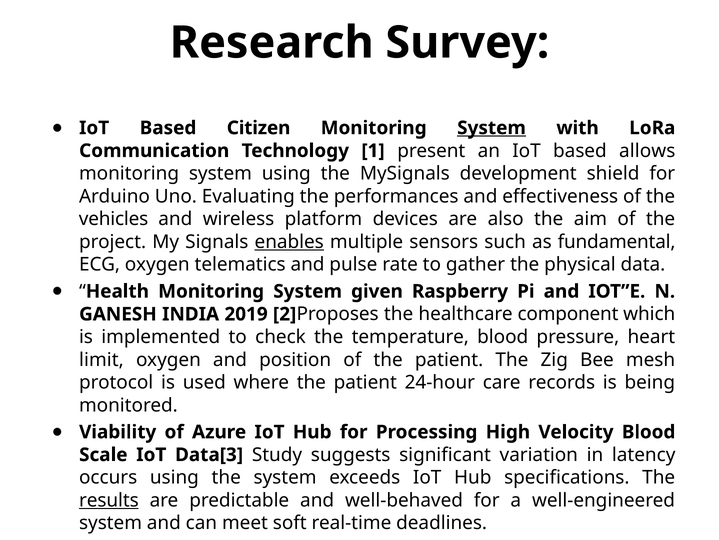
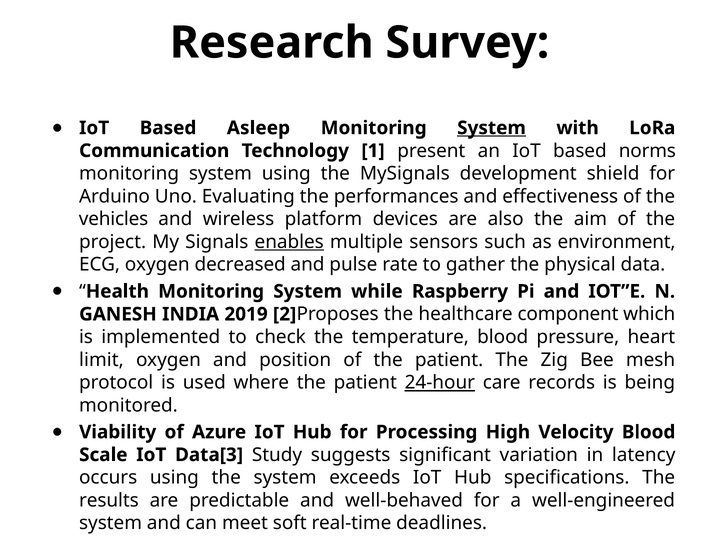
Citizen: Citizen -> Asleep (258, 128)
allows: allows -> norms (647, 151)
fundamental: fundamental -> environment (617, 242)
telematics: telematics -> decreased (240, 264)
given: given -> while (377, 291)
24-hour underline: none -> present (440, 382)
results underline: present -> none (109, 500)
